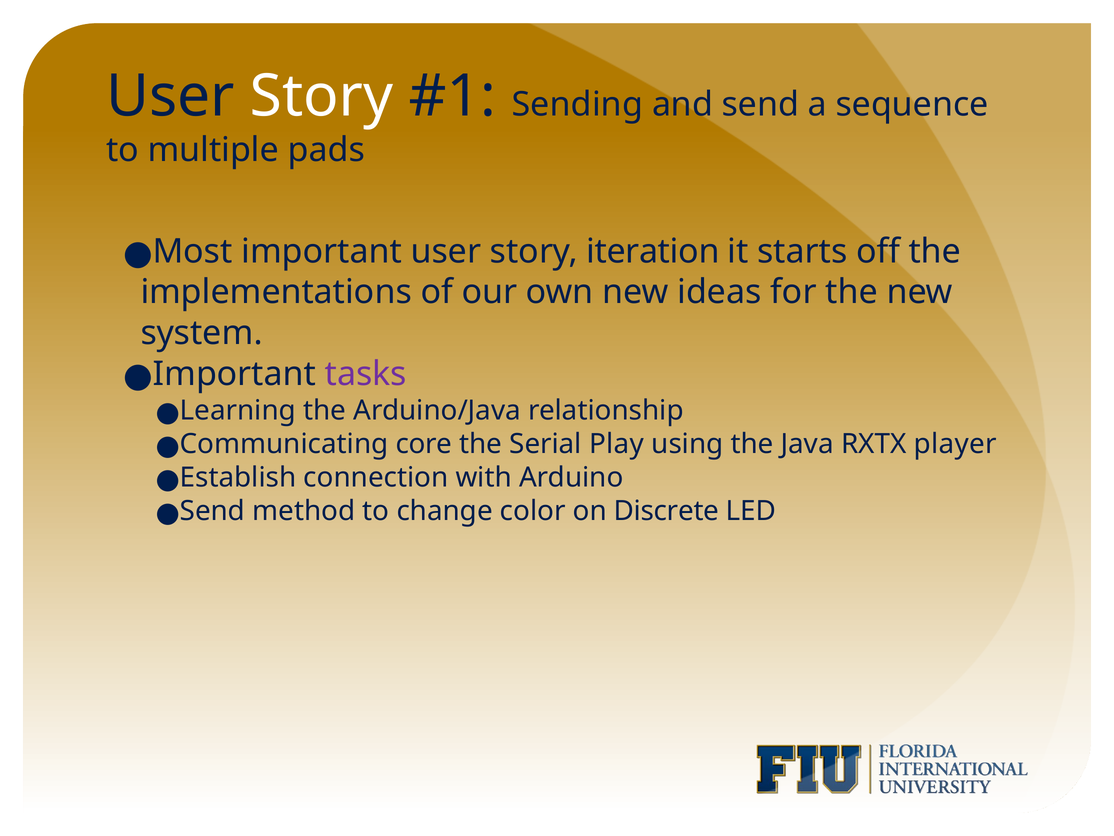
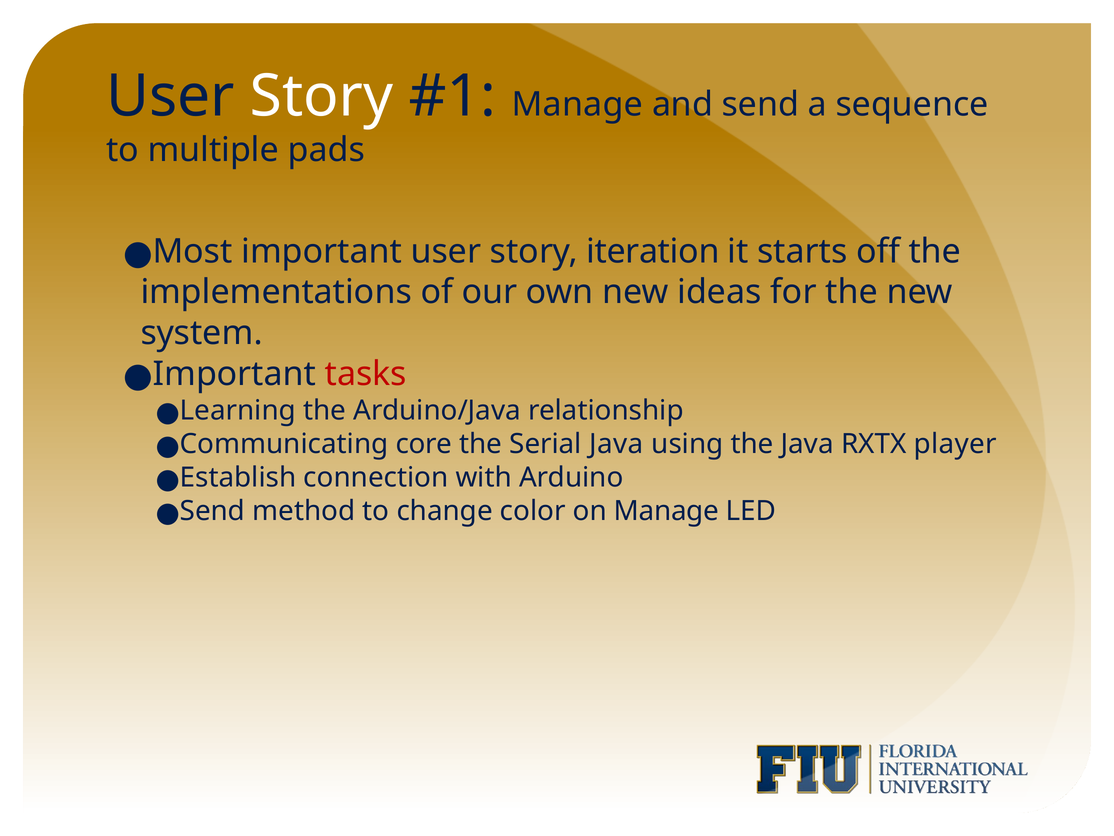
Sending: Sending -> Manage (577, 104)
tasks colour: purple -> red (366, 374)
Serial Play: Play -> Java (616, 444)
on Discrete: Discrete -> Manage (666, 511)
